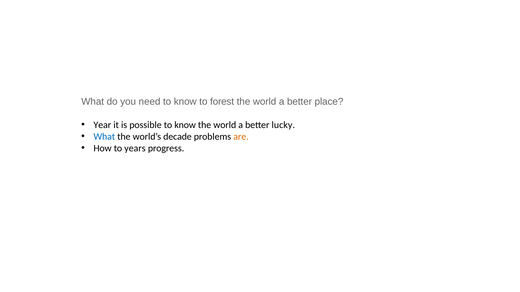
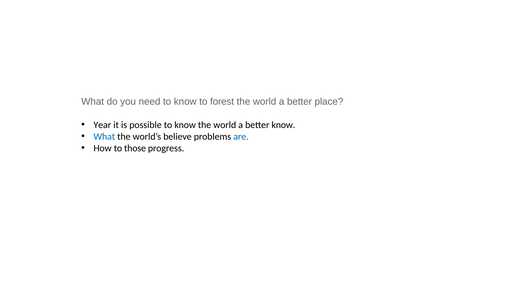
better lucky: lucky -> know (283, 125)
decade: decade -> believe (177, 137)
are colour: orange -> blue (241, 137)
years: years -> those (135, 148)
